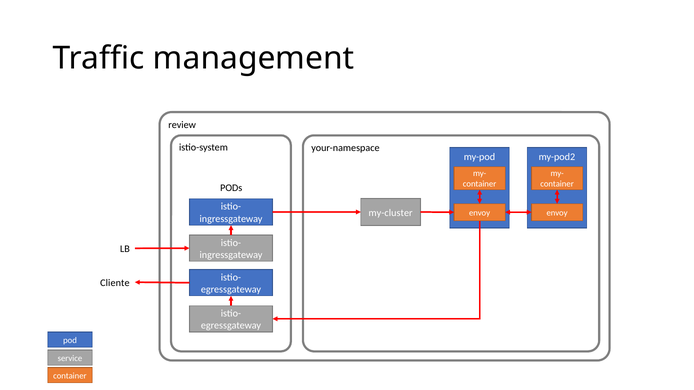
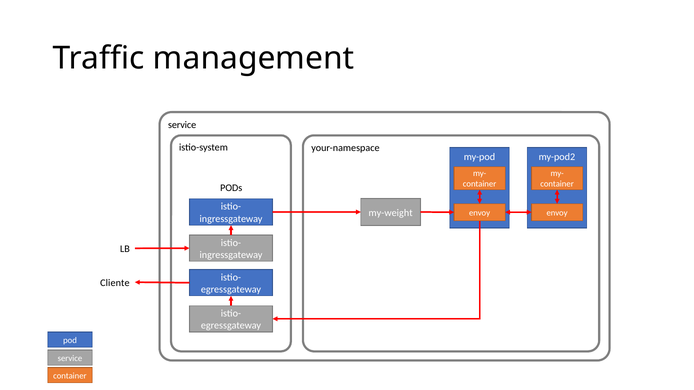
review: review -> service (182, 125)
my-cluster: my-cluster -> my-weight (391, 213)
